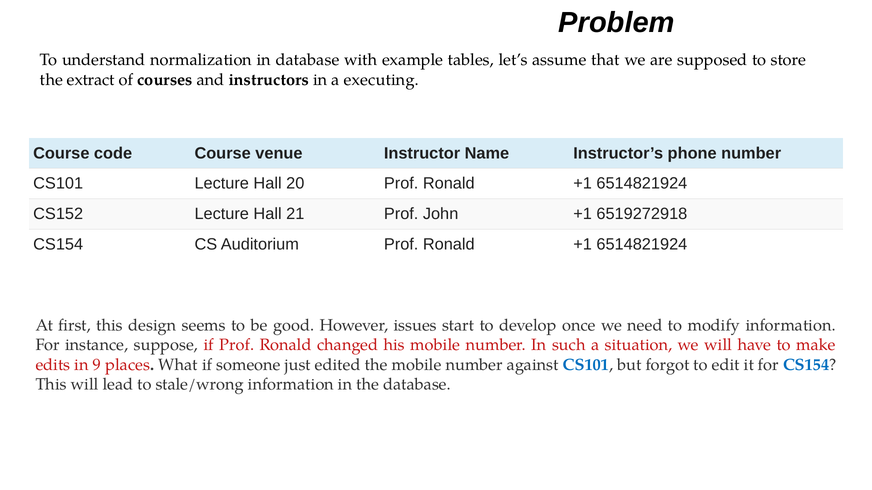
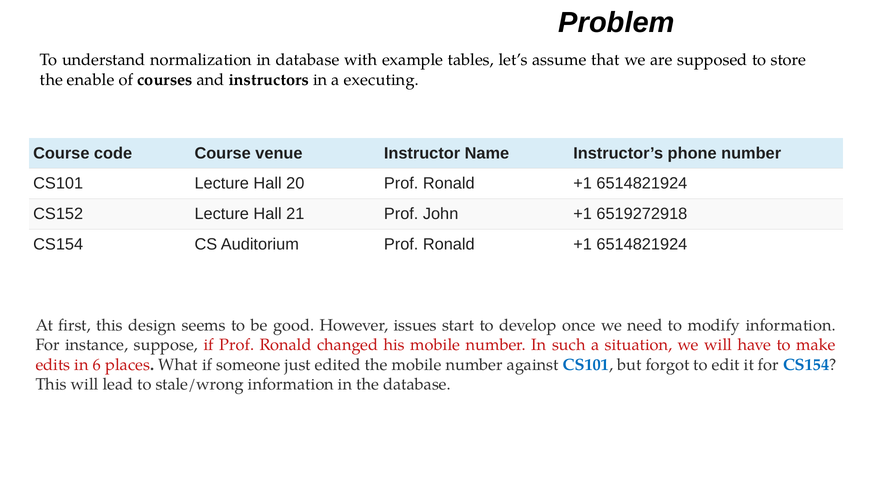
extract: extract -> enable (91, 80)
9: 9 -> 6 (97, 365)
